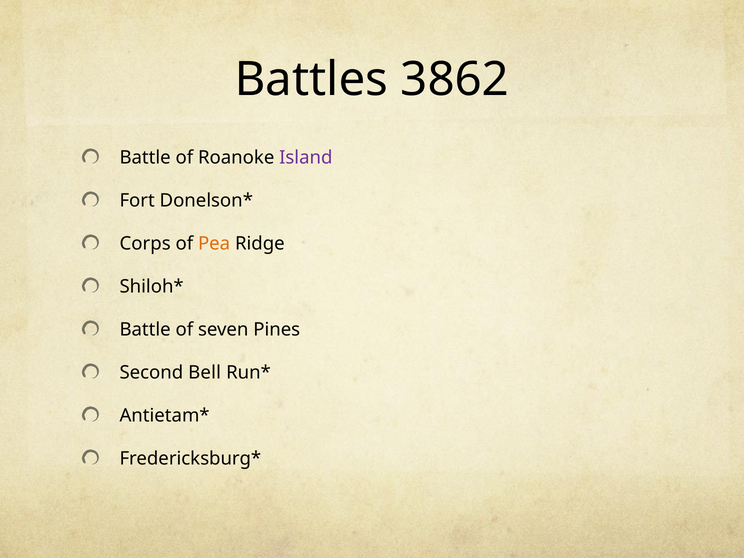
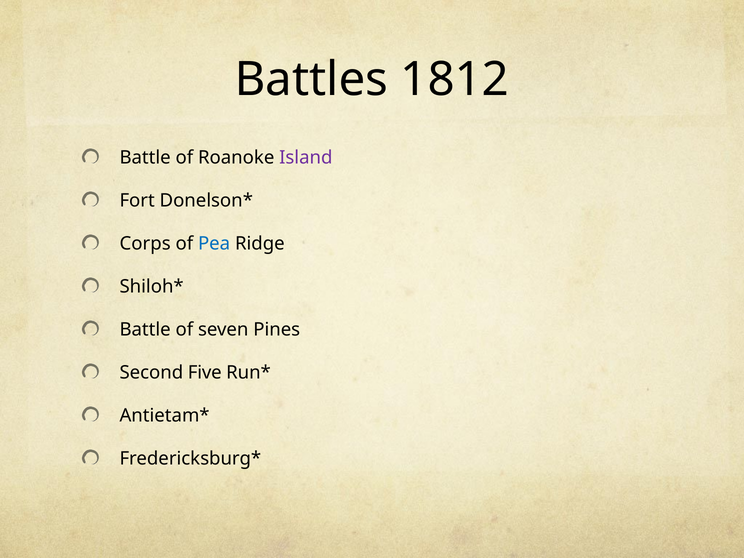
3862: 3862 -> 1812 (455, 80)
Pea colour: orange -> blue (214, 243)
Bell: Bell -> Five (205, 372)
